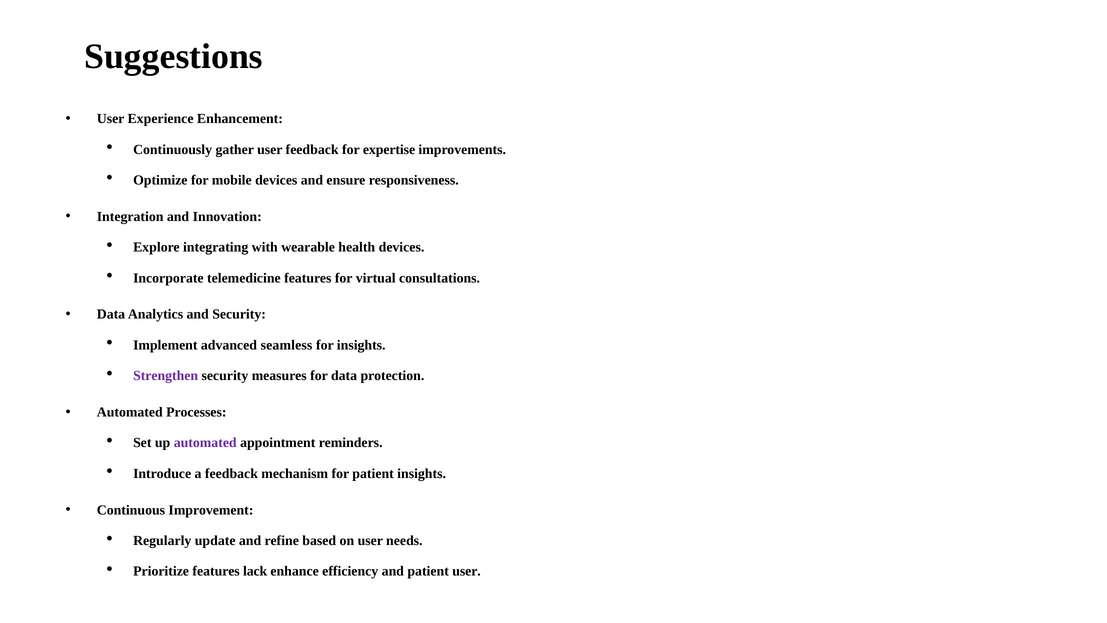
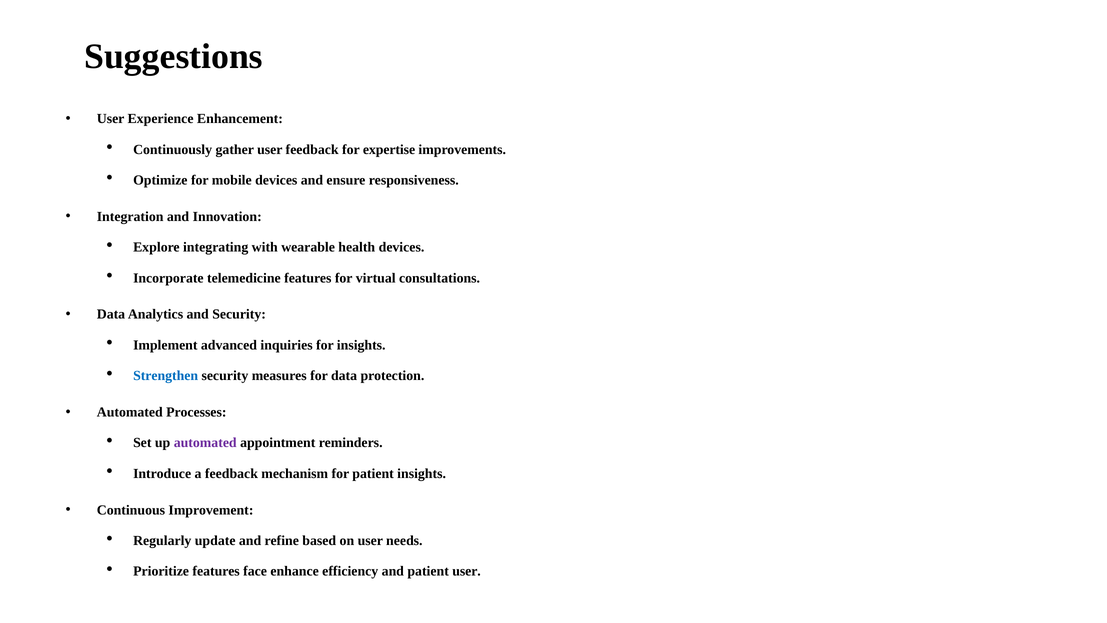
seamless: seamless -> inquiries (287, 345)
Strengthen colour: purple -> blue (166, 376)
lack: lack -> face (255, 571)
